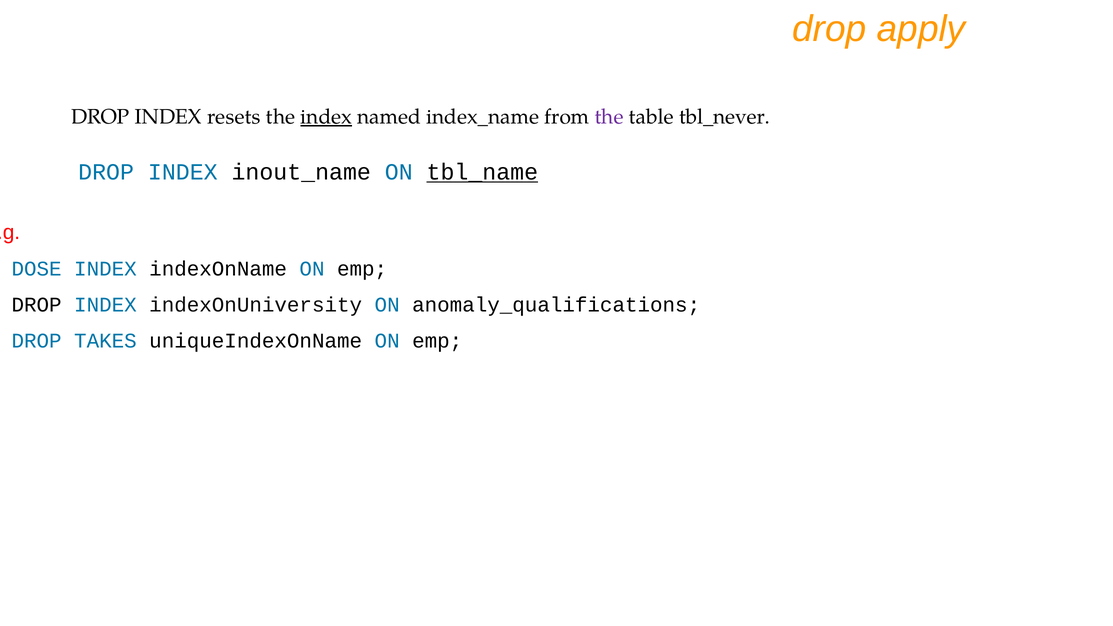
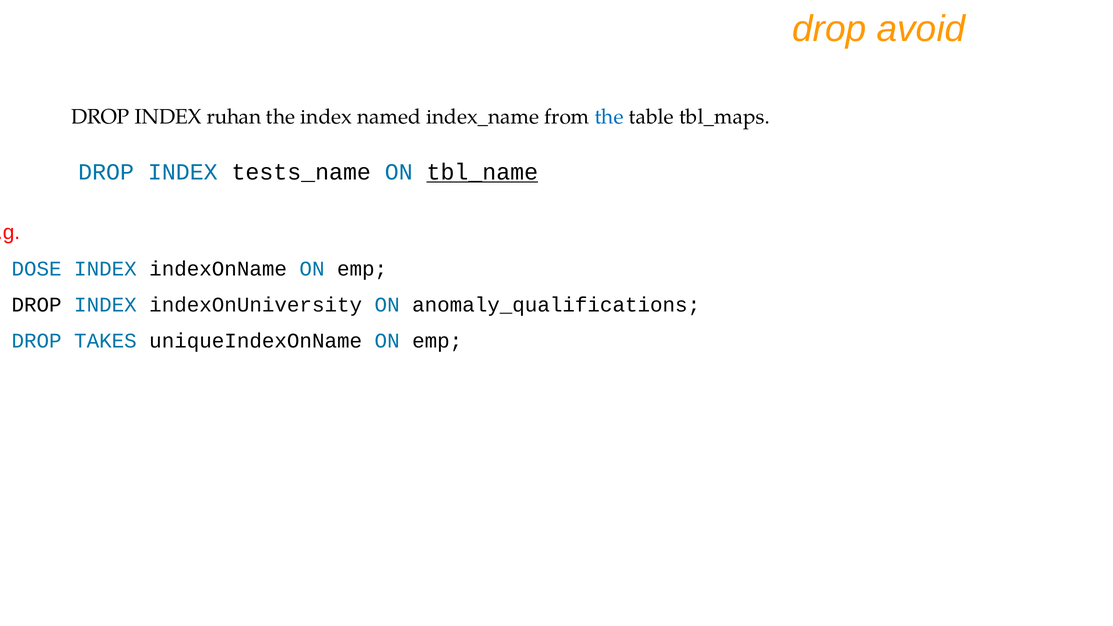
apply: apply -> avoid (921, 29)
resets: resets -> ruhan (234, 117)
index underline: present -> none (326, 117)
the colour: purple -> blue (609, 117)
tbl_never: tbl_never -> tbl_maps (724, 117)
inout_name: inout_name -> tests_name (301, 172)
